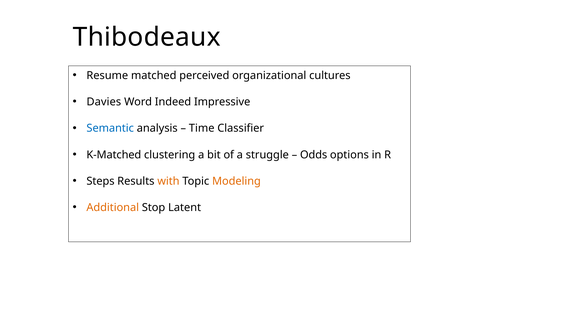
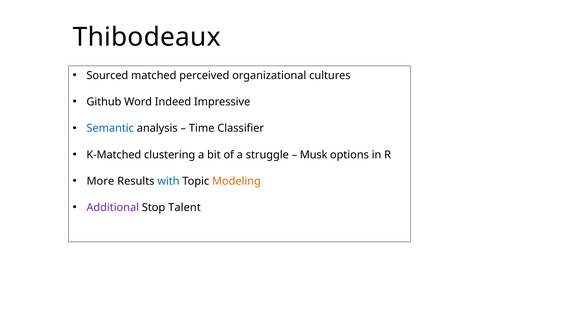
Resume: Resume -> Sourced (107, 75)
Davies: Davies -> Github (104, 102)
Odds: Odds -> Musk (314, 155)
Steps: Steps -> More (100, 181)
with colour: orange -> blue (168, 181)
Additional colour: orange -> purple (113, 207)
Latent: Latent -> Talent (185, 207)
